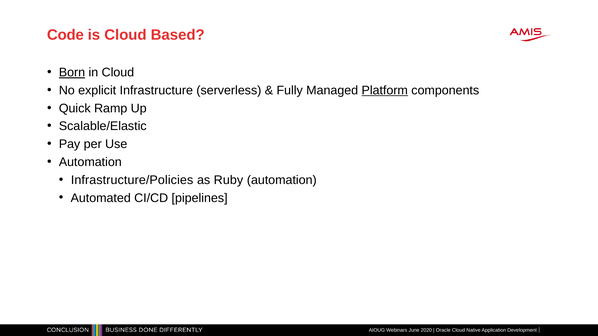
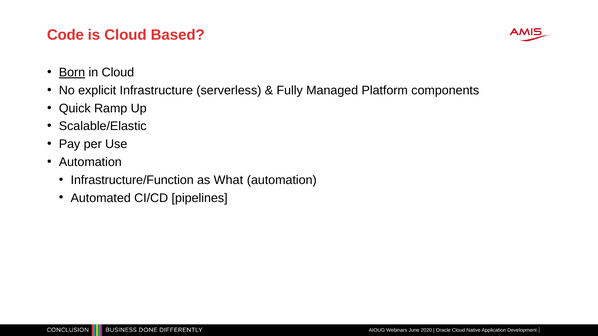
Platform underline: present -> none (385, 90)
Infrastructure/Policies: Infrastructure/Policies -> Infrastructure/Function (132, 180)
Ruby: Ruby -> What (228, 180)
